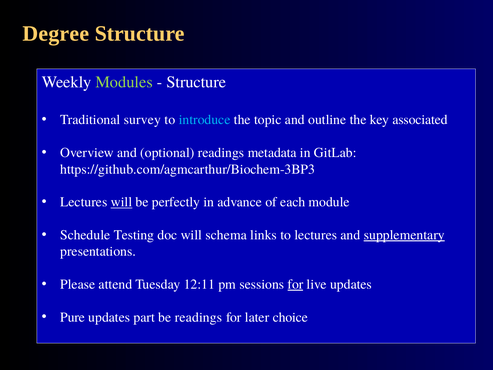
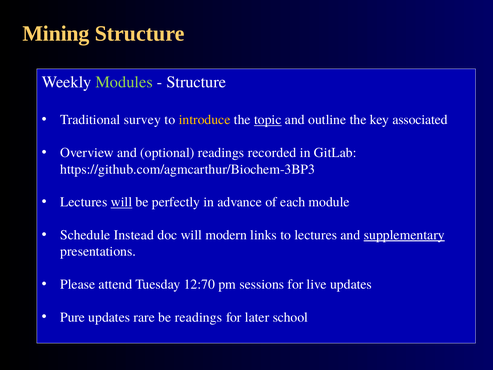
Degree: Degree -> Mining (56, 34)
introduce colour: light blue -> yellow (205, 120)
topic underline: none -> present (268, 120)
metadata: metadata -> recorded (272, 153)
Testing: Testing -> Instead (134, 235)
schema: schema -> modern (226, 235)
12:11: 12:11 -> 12:70 (199, 284)
for underline: present -> none (296, 284)
part: part -> rare (144, 317)
choice: choice -> school (290, 317)
